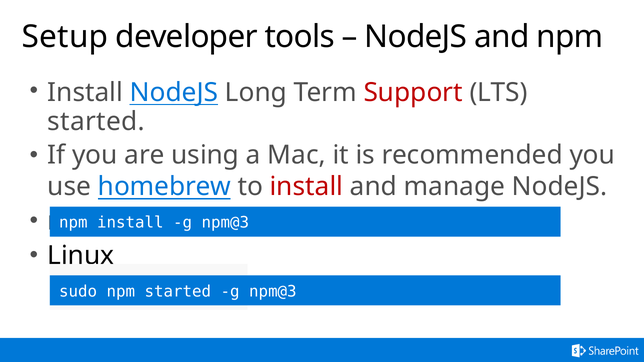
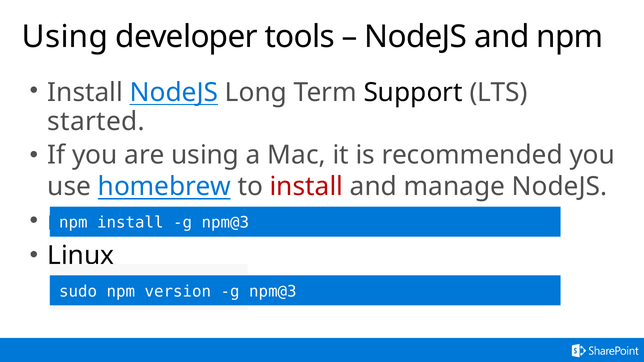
Setup: Setup -> Using (65, 37)
Support colour: red -> black (413, 93)
npm started: started -> version (178, 292)
